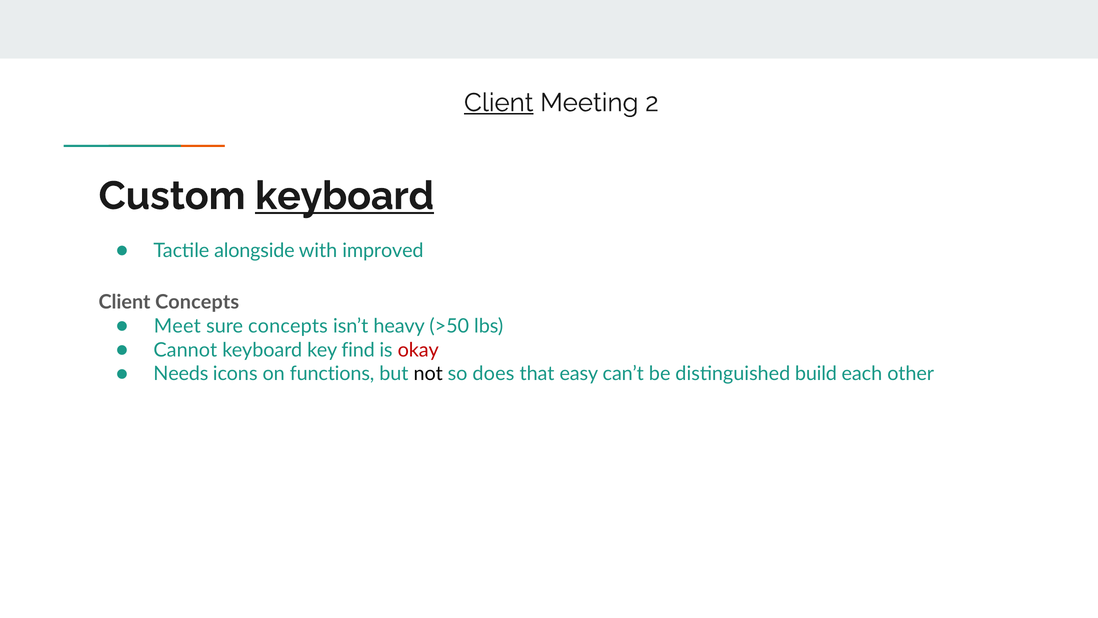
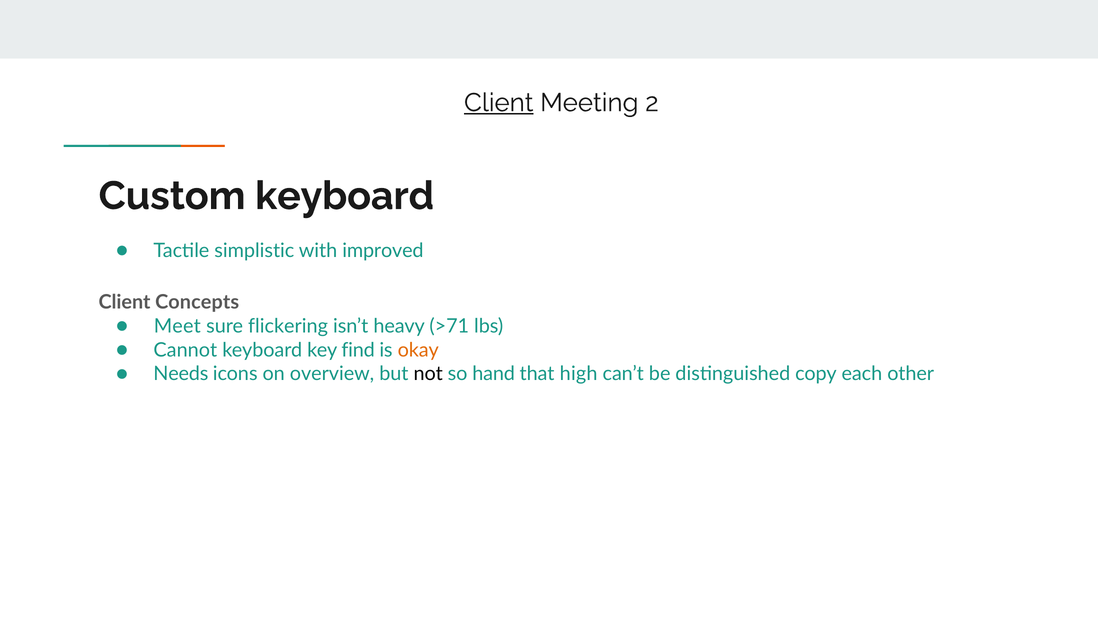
keyboard underline: present -> none (345, 196)
alongside: alongside -> simplistic (254, 250)
sure concepts: concepts -> flickering (288, 326)
>50: >50 -> >71 (449, 326)
okay colour: red -> orange (418, 350)
functions: functions -> overview (332, 374)
does: does -> hand (494, 374)
easy: easy -> high (579, 374)
build: build -> copy (816, 374)
